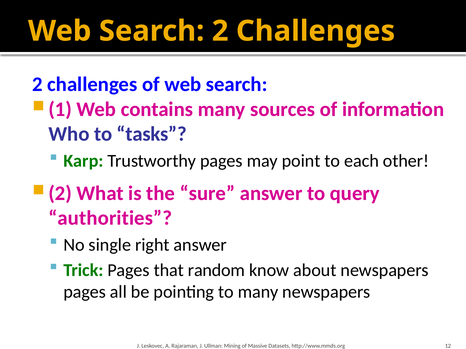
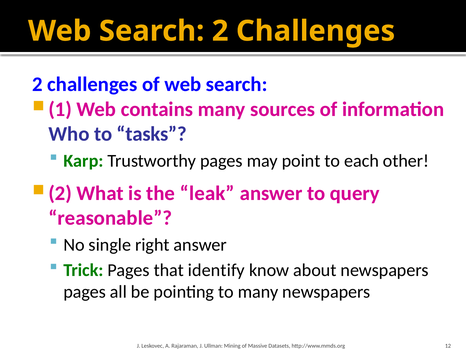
sure: sure -> leak (207, 194)
authorities: authorities -> reasonable (110, 218)
random: random -> identify (216, 270)
